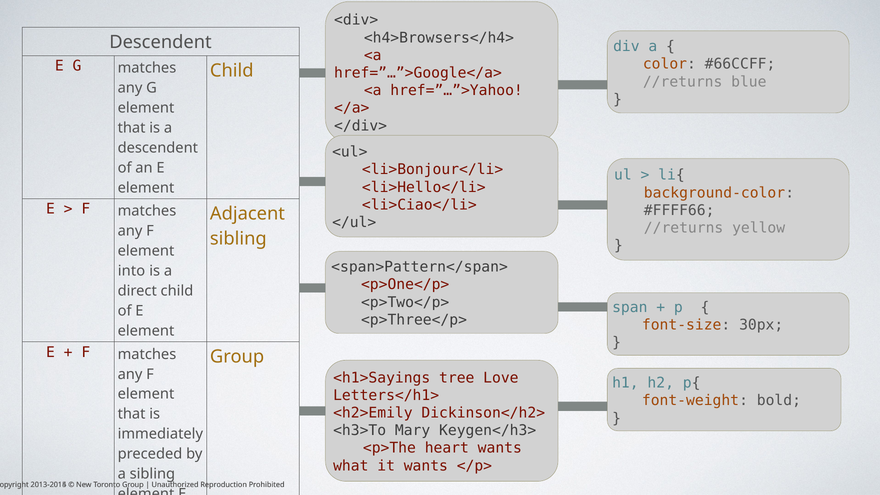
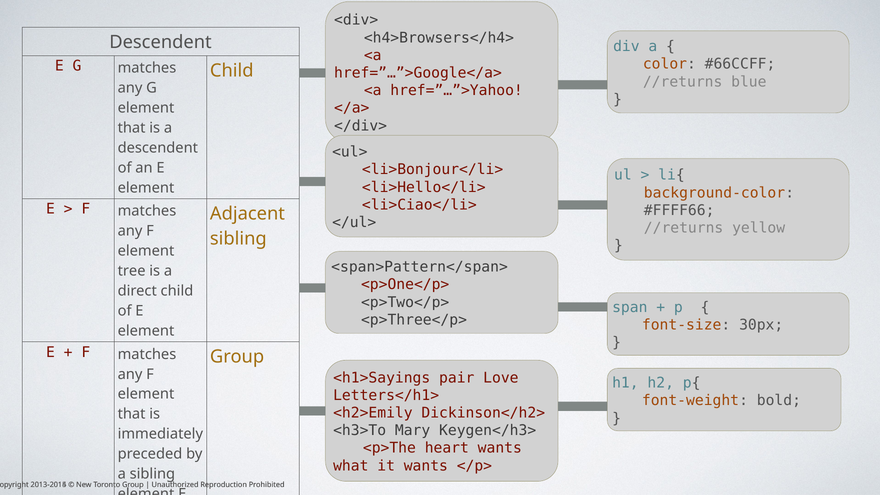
into: into -> tree (132, 271)
tree: tree -> pair (457, 378)
